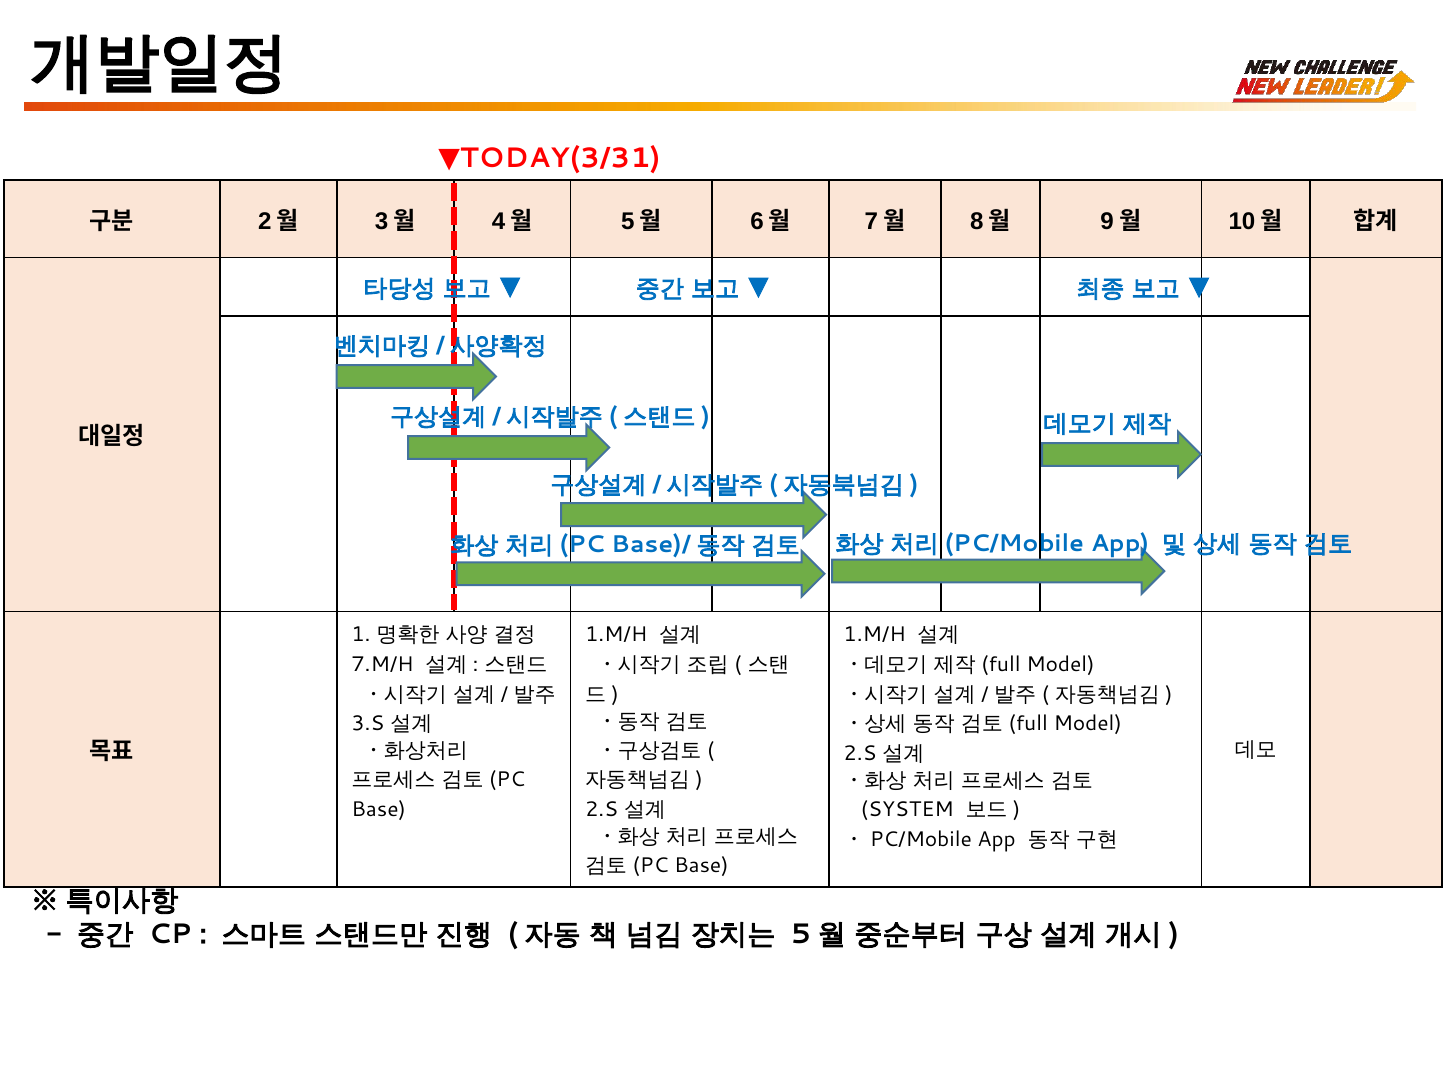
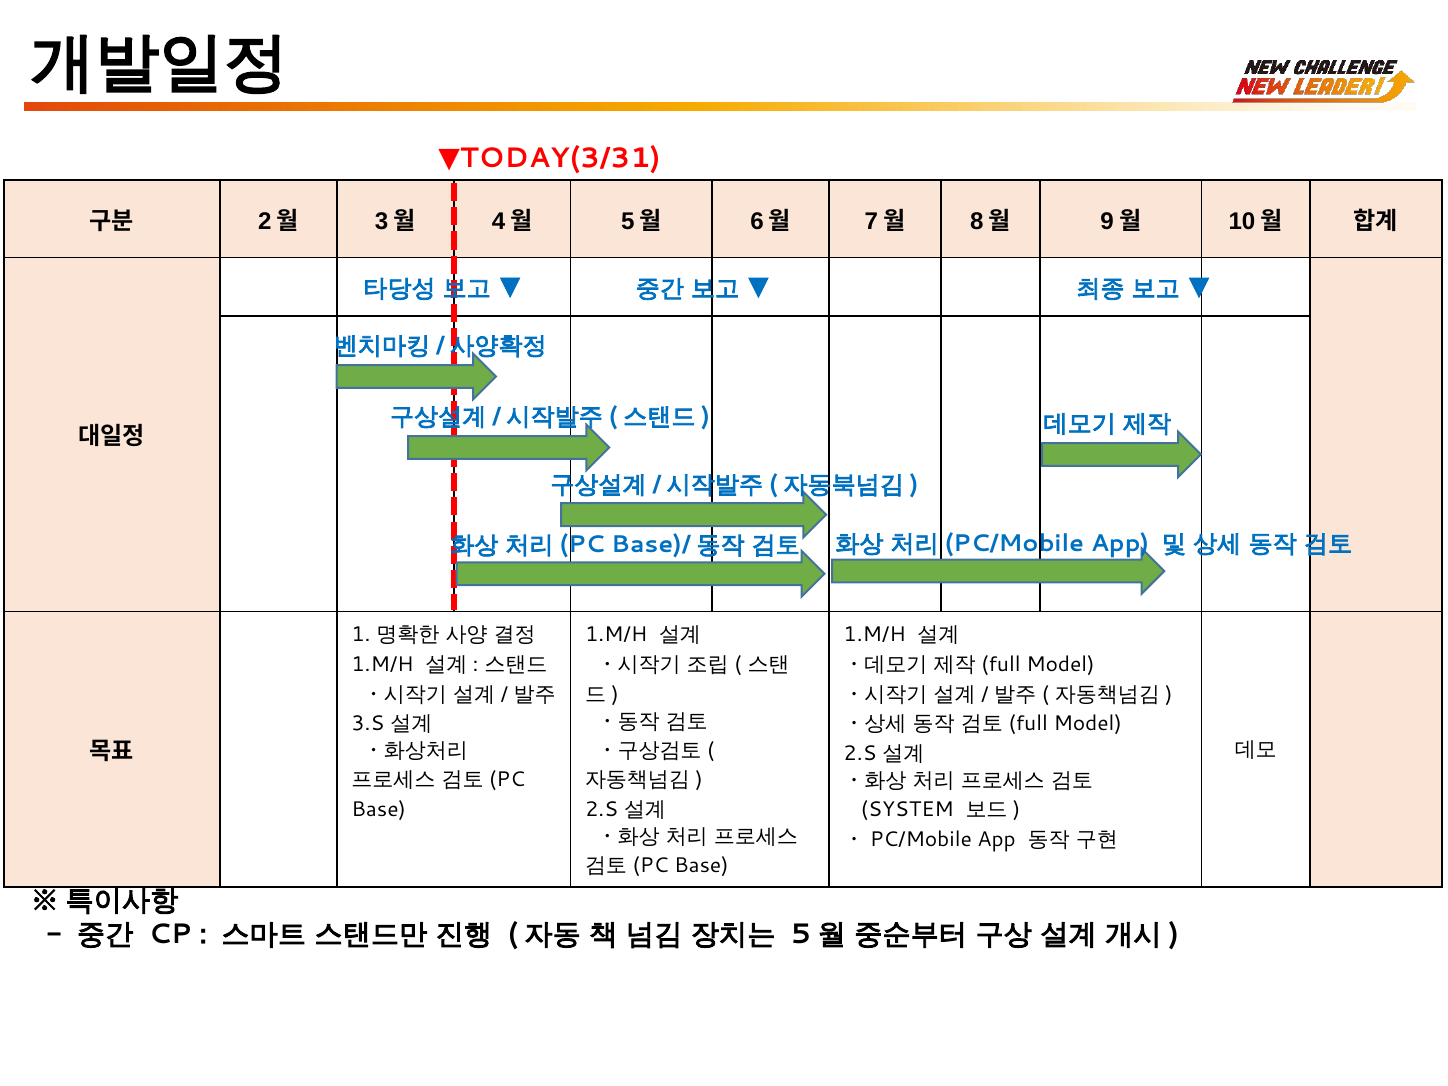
7.M/H: 7.M/H -> 1.M/H (383, 664)
